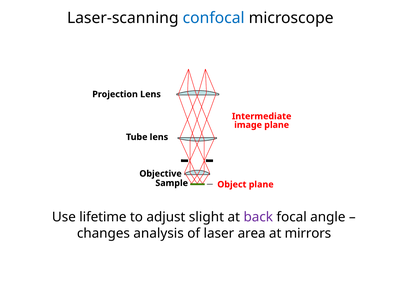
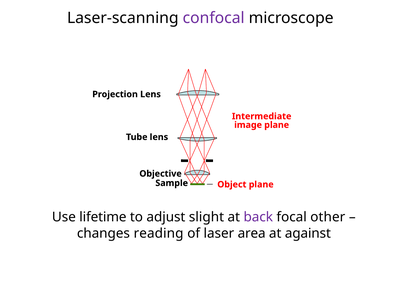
confocal colour: blue -> purple (214, 18)
angle: angle -> other (328, 217)
analysis: analysis -> reading (159, 233)
mirrors: mirrors -> against (308, 233)
